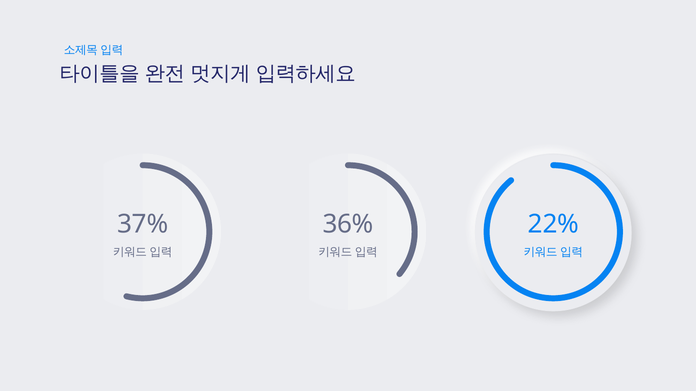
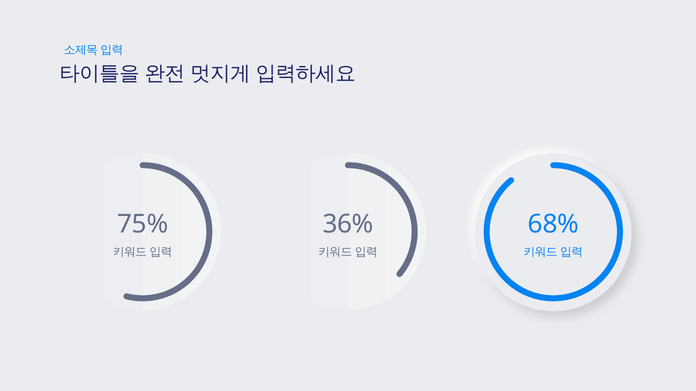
37%: 37% -> 75% (143, 225)
22%: 22% -> 68% (553, 225)
